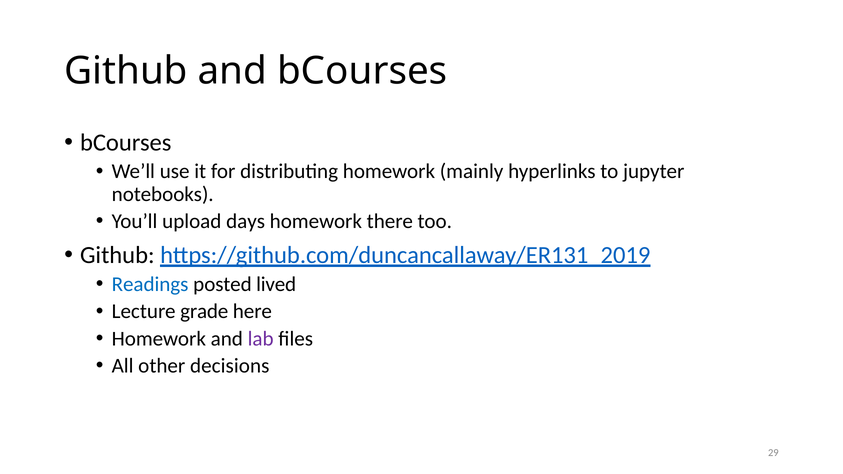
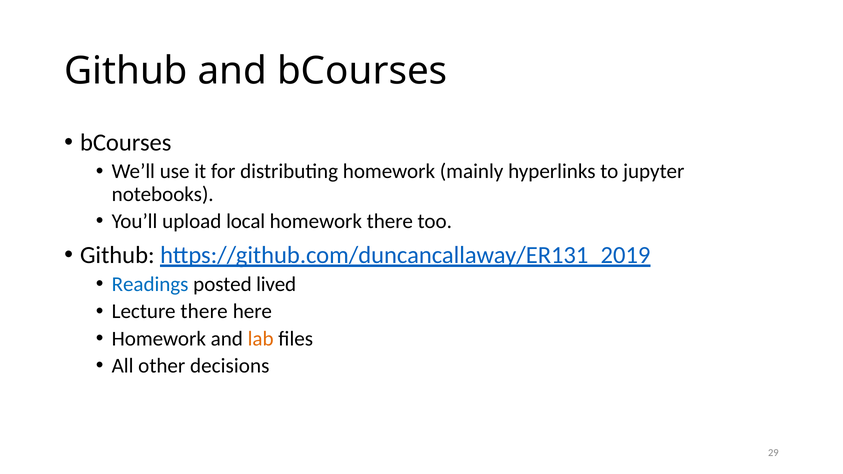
days: days -> local (246, 221)
Lecture grade: grade -> there (204, 312)
lab colour: purple -> orange (261, 339)
